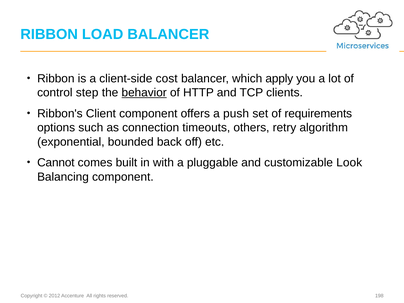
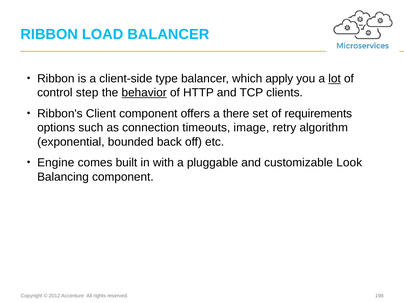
cost: cost -> type (167, 79)
lot underline: none -> present (335, 79)
push: push -> there (236, 114)
others: others -> image (251, 128)
Cannot: Cannot -> Engine (56, 163)
